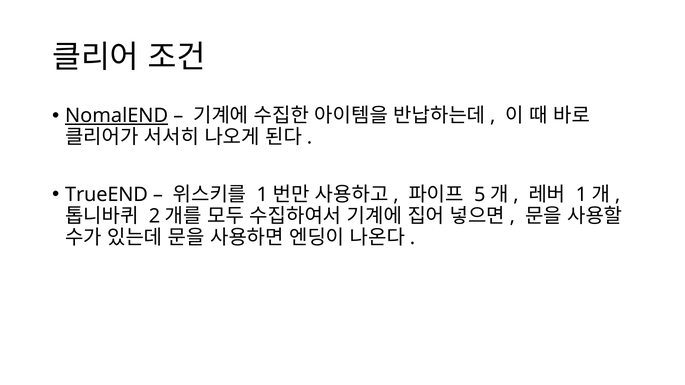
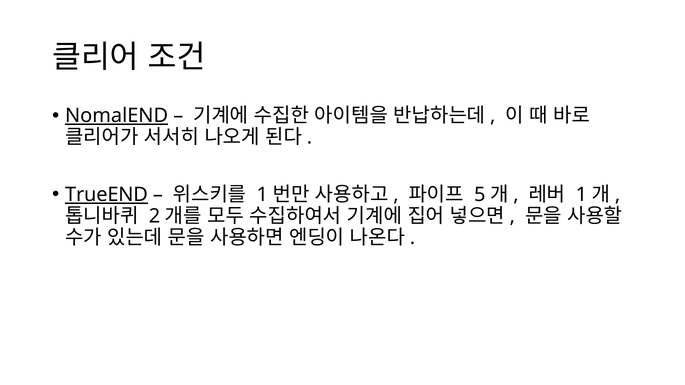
TrueEND underline: none -> present (107, 195)
